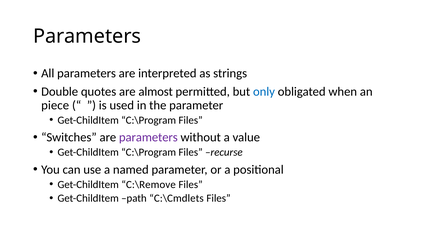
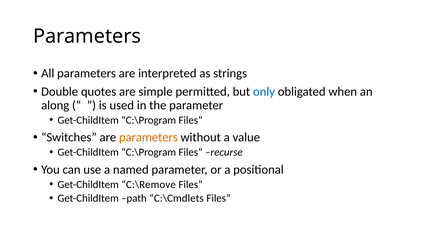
almost: almost -> simple (156, 92)
piece: piece -> along (55, 105)
parameters colour: purple -> orange (148, 137)
